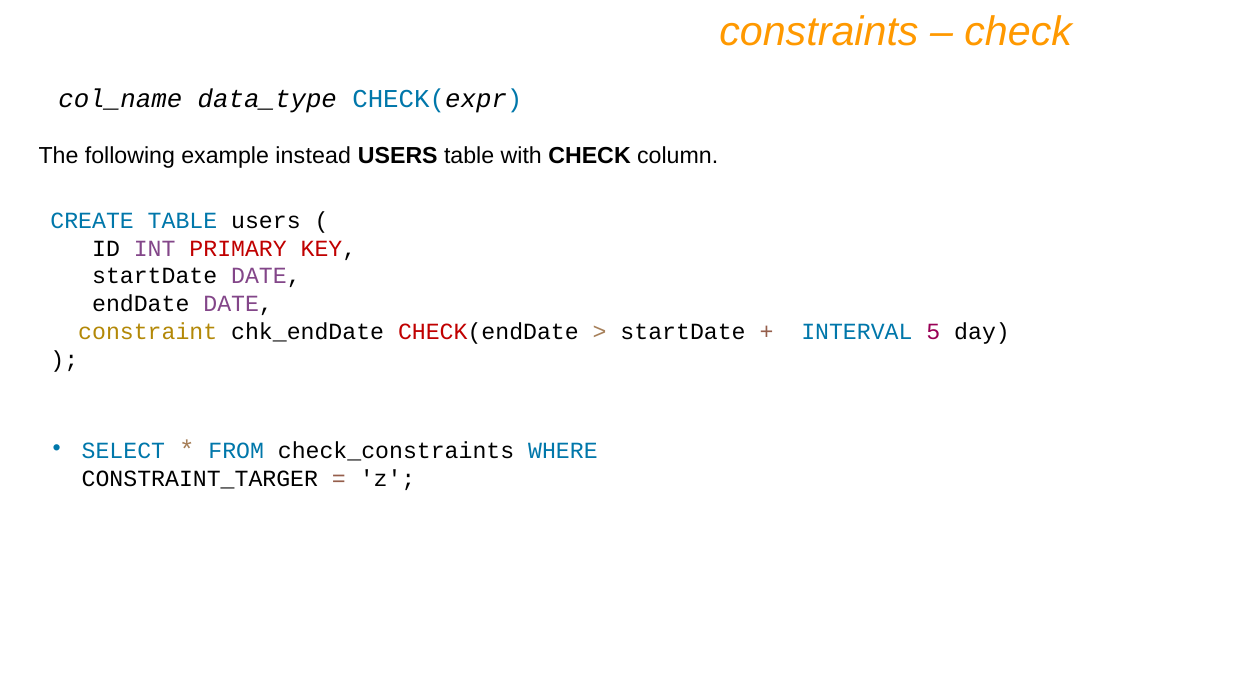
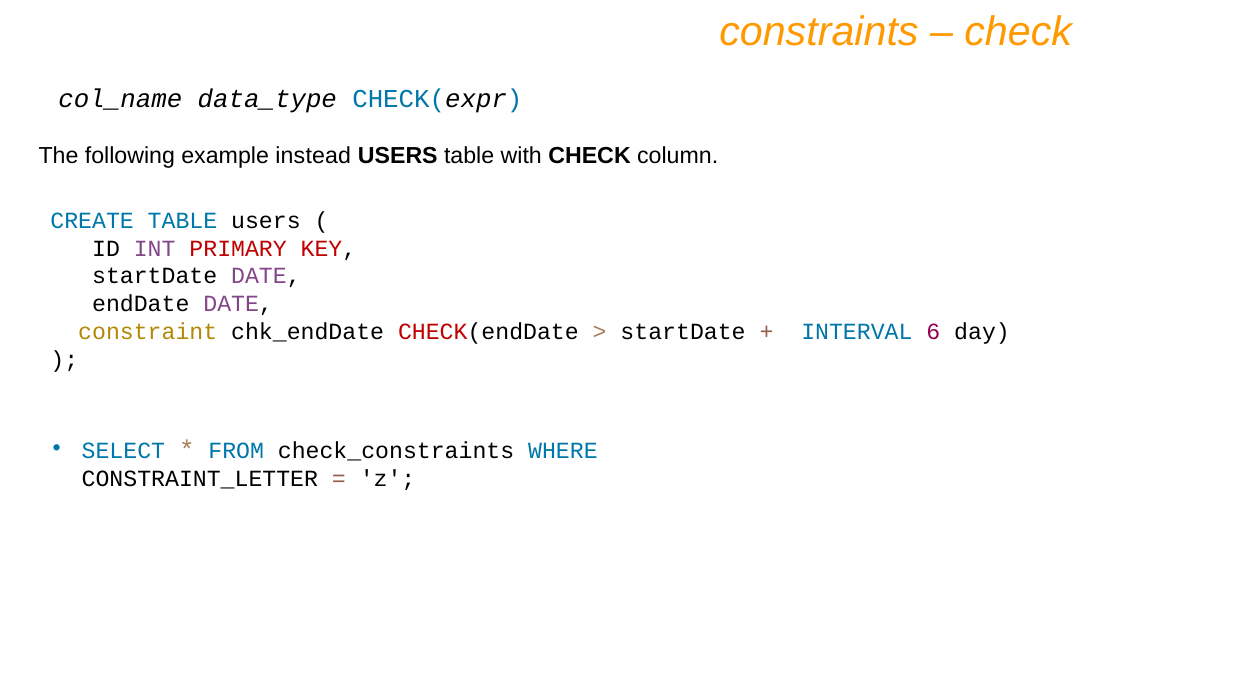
5: 5 -> 6 (933, 332)
CONSTRAINT_TARGER: CONSTRAINT_TARGER -> CONSTRAINT_LETTER (200, 479)
